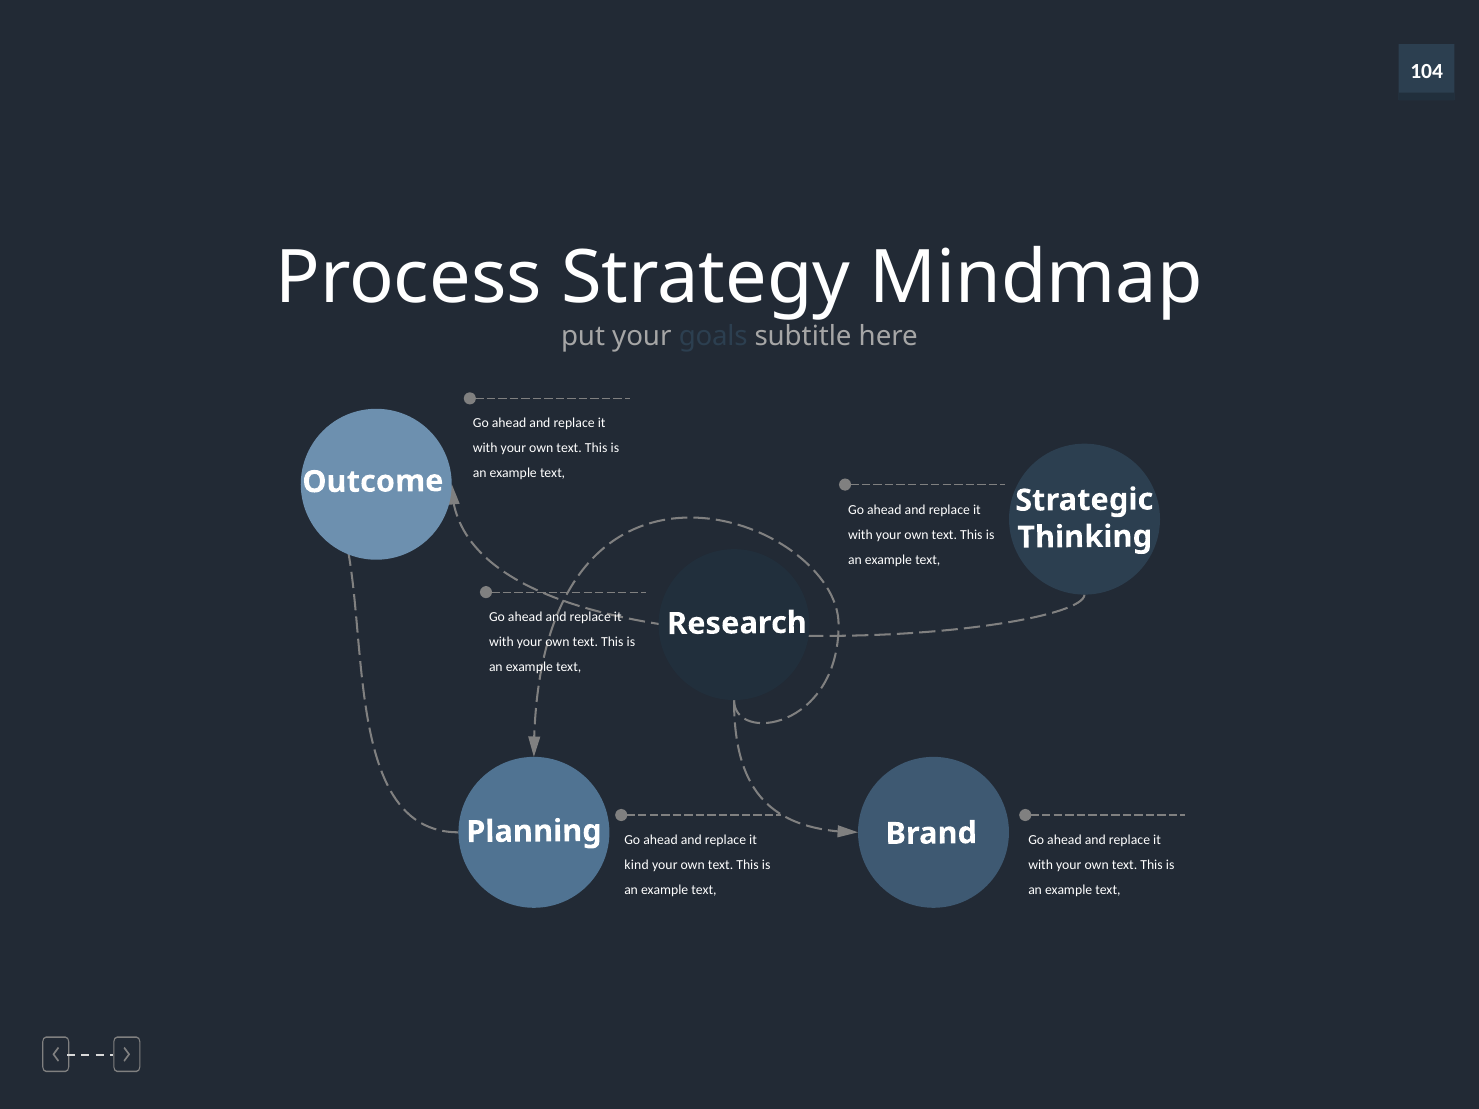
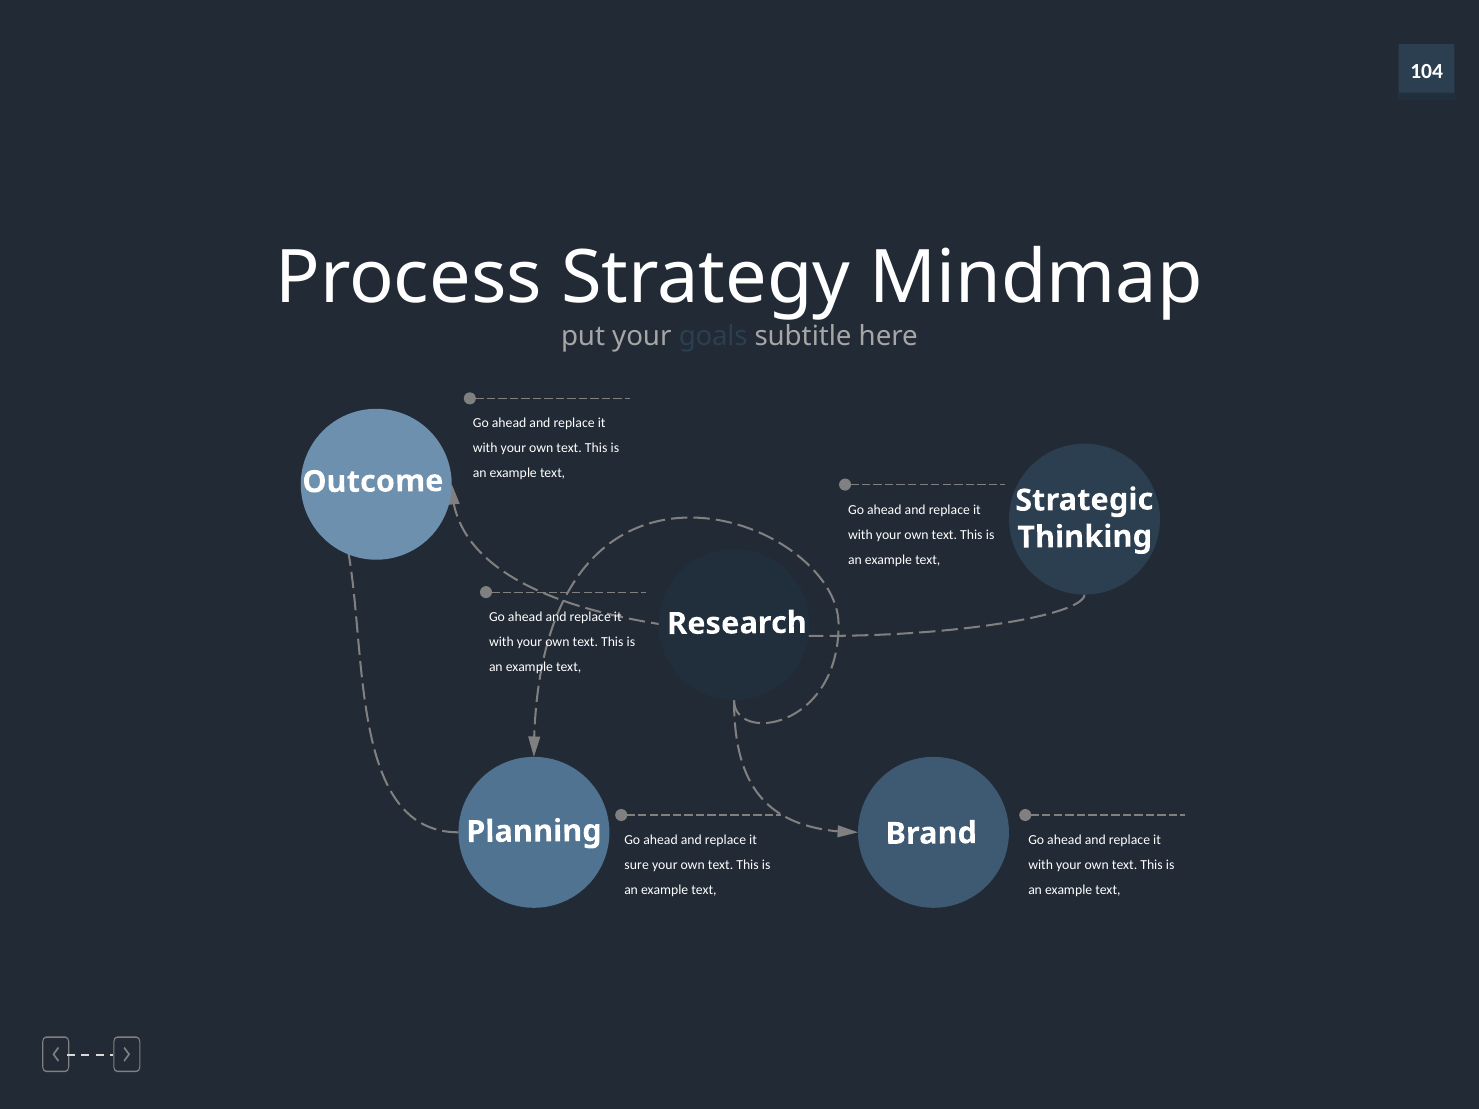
kind: kind -> sure (637, 865)
